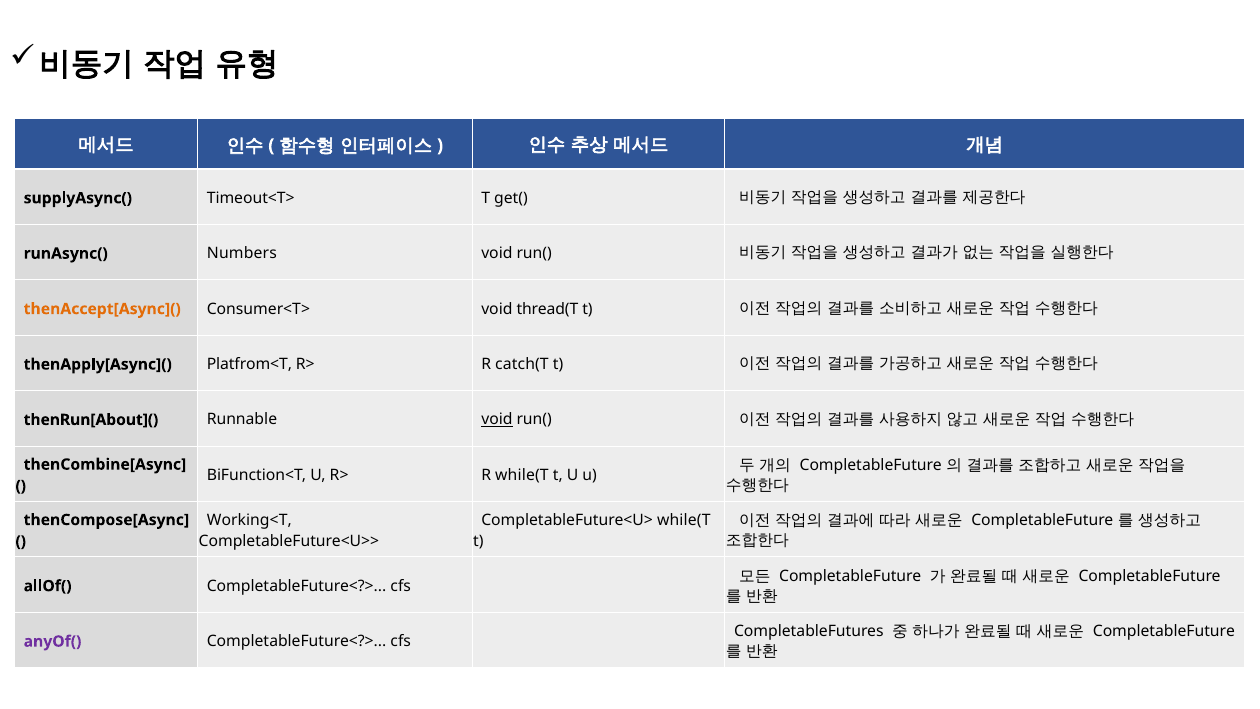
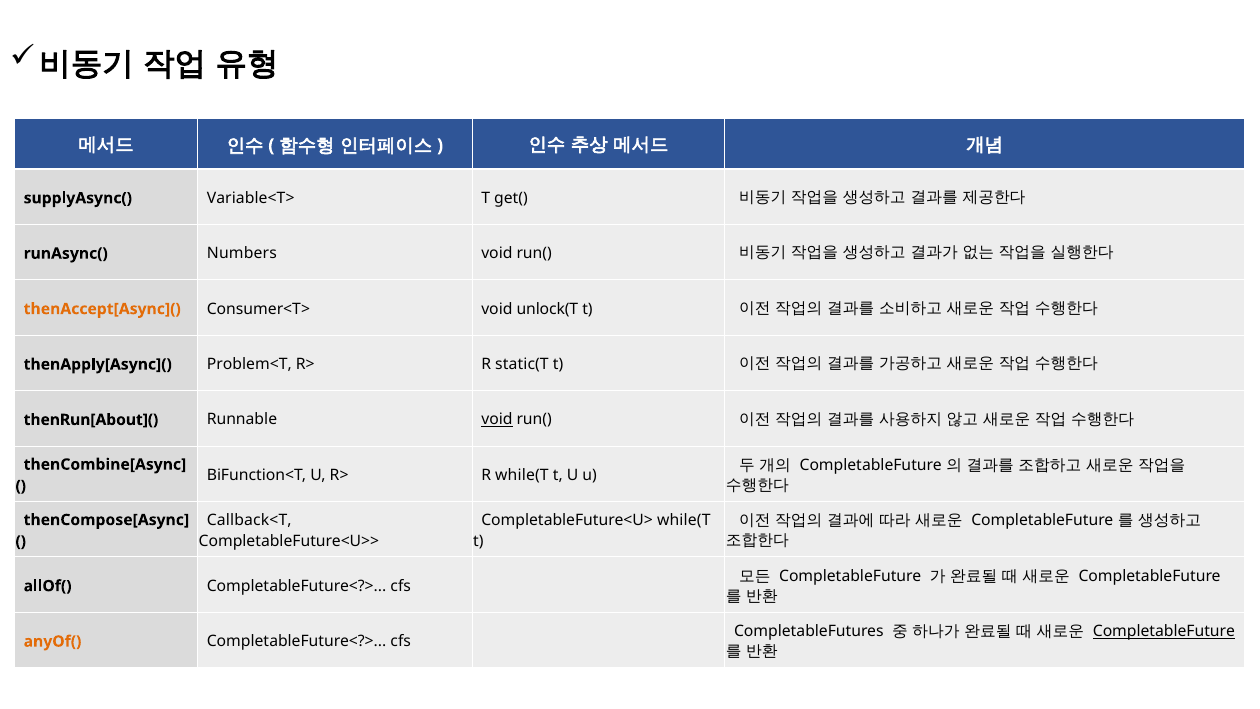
Timeout<T>: Timeout<T> -> Variable<T> (251, 198)
thread(T: thread(T -> unlock(T (547, 309)
Platfrom<T: Platfrom<T -> Problem<T (249, 364)
catch(T: catch(T -> static(T (522, 364)
Working<T: Working<T -> Callback<T (249, 520)
CompletableFuture underline: none -> present (1164, 631)
anyOf( colour: purple -> orange (53, 641)
